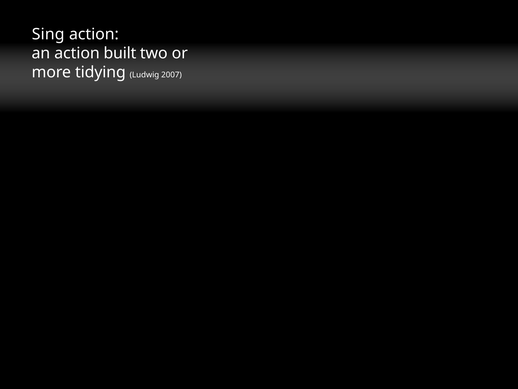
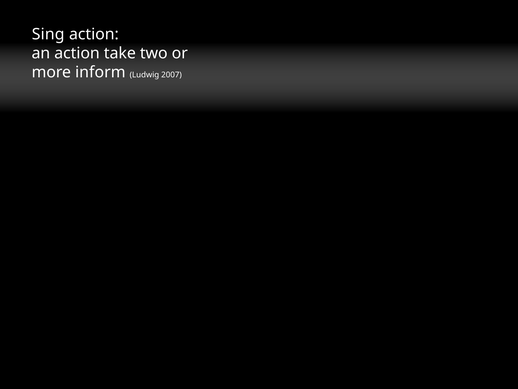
built: built -> take (120, 53)
tidying: tidying -> inform (100, 72)
